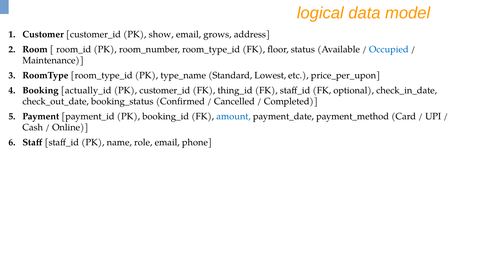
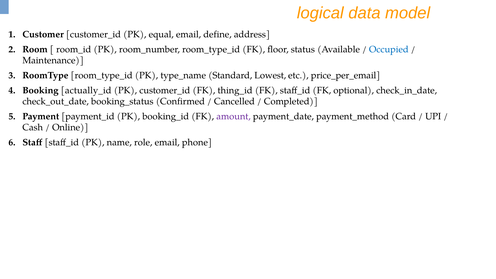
show: show -> equal (161, 35)
grows: grows -> define (217, 35)
price_per_upon: price_per_upon -> price_per_email (346, 75)
amount colour: blue -> purple (234, 116)
